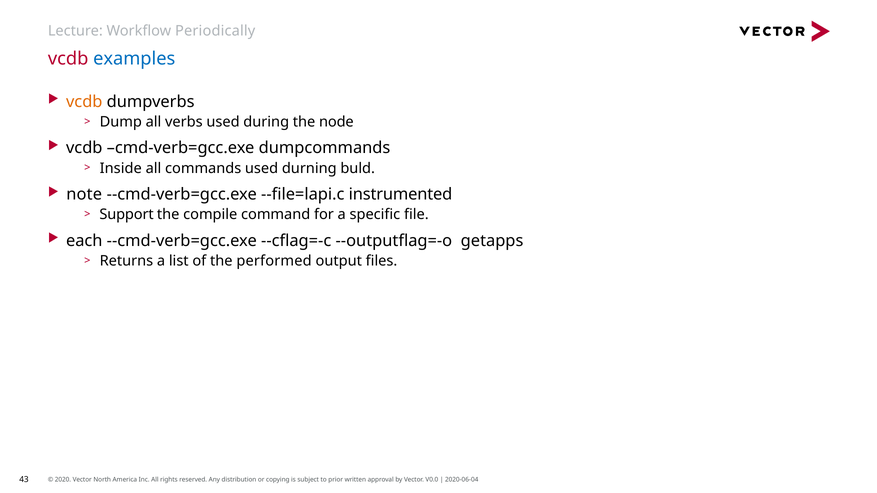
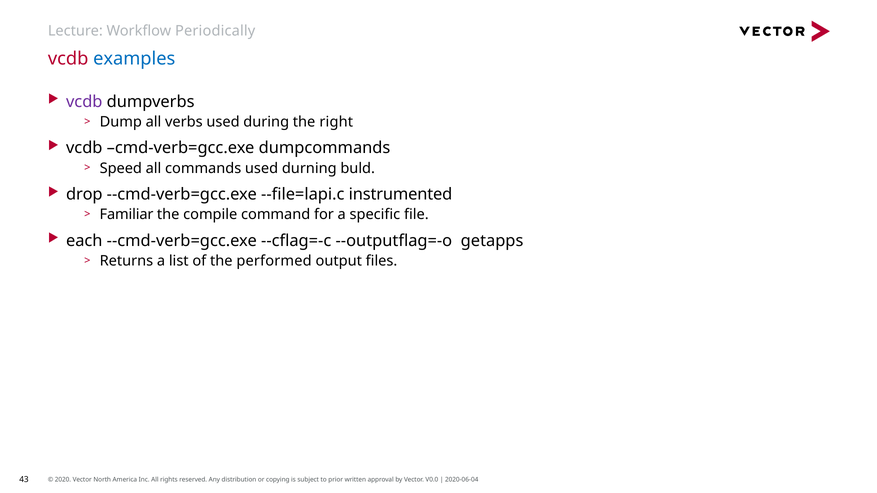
vcdb colour: orange -> purple (84, 102)
node: node -> right (336, 122)
Inside: Inside -> Speed (121, 168)
note: note -> drop (84, 194)
Support: Support -> Familiar (127, 215)
